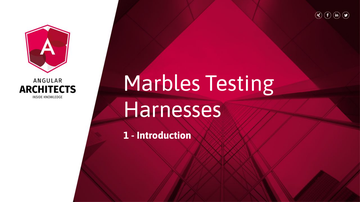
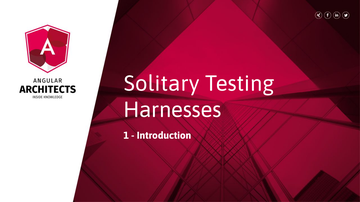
Marbles: Marbles -> Solitary (162, 84)
